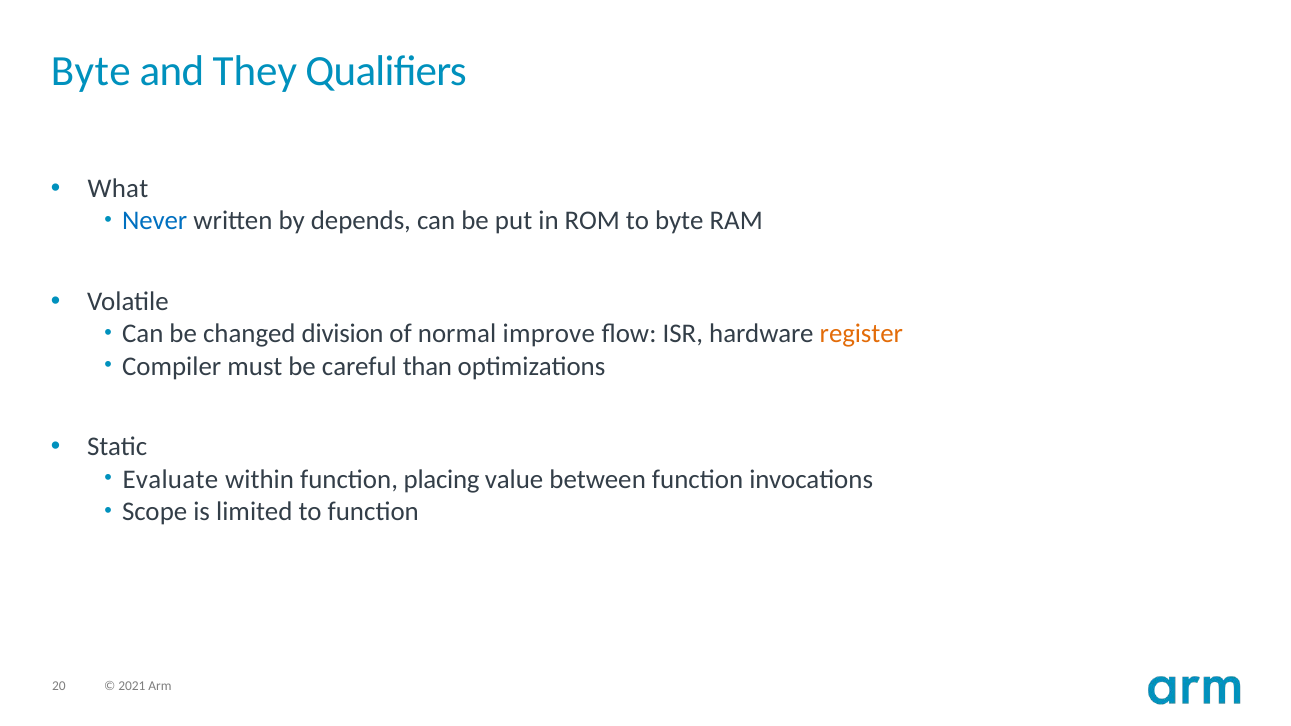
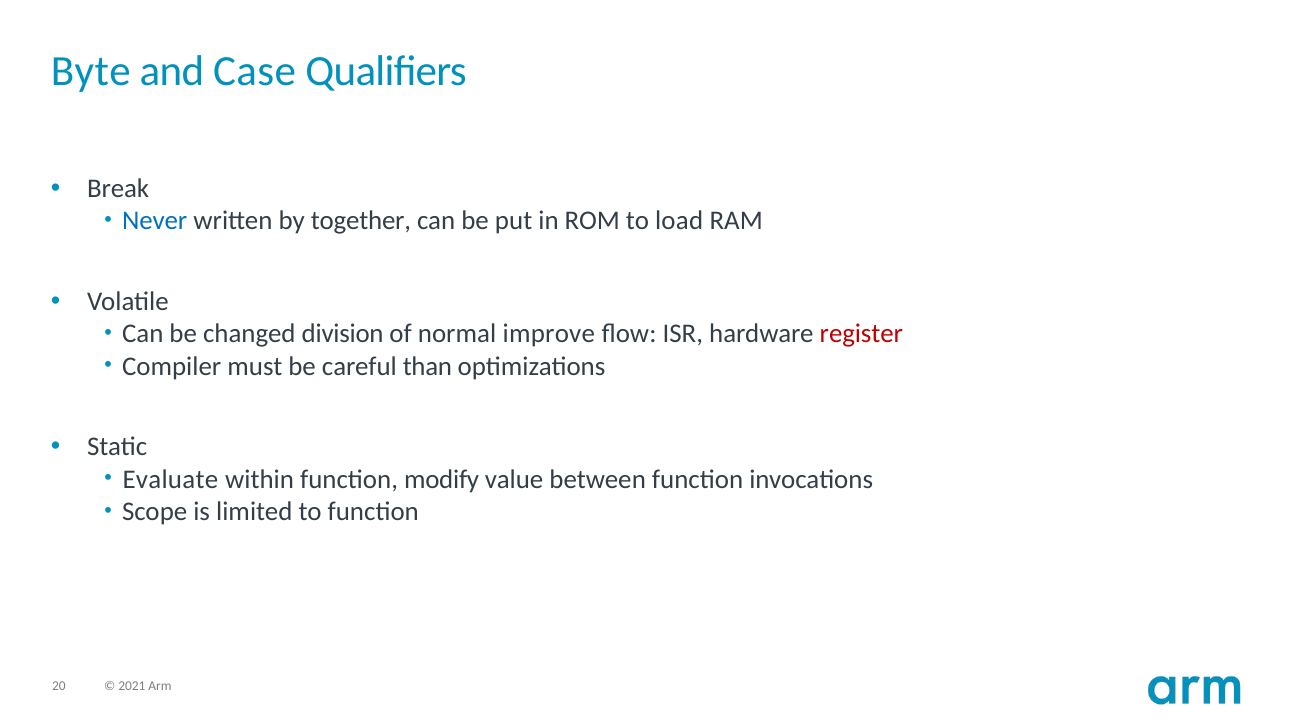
They: They -> Case (255, 71)
What: What -> Break (118, 189)
depends: depends -> together (361, 221)
to byte: byte -> load (679, 221)
register colour: orange -> red (861, 334)
placing: placing -> modify (442, 479)
